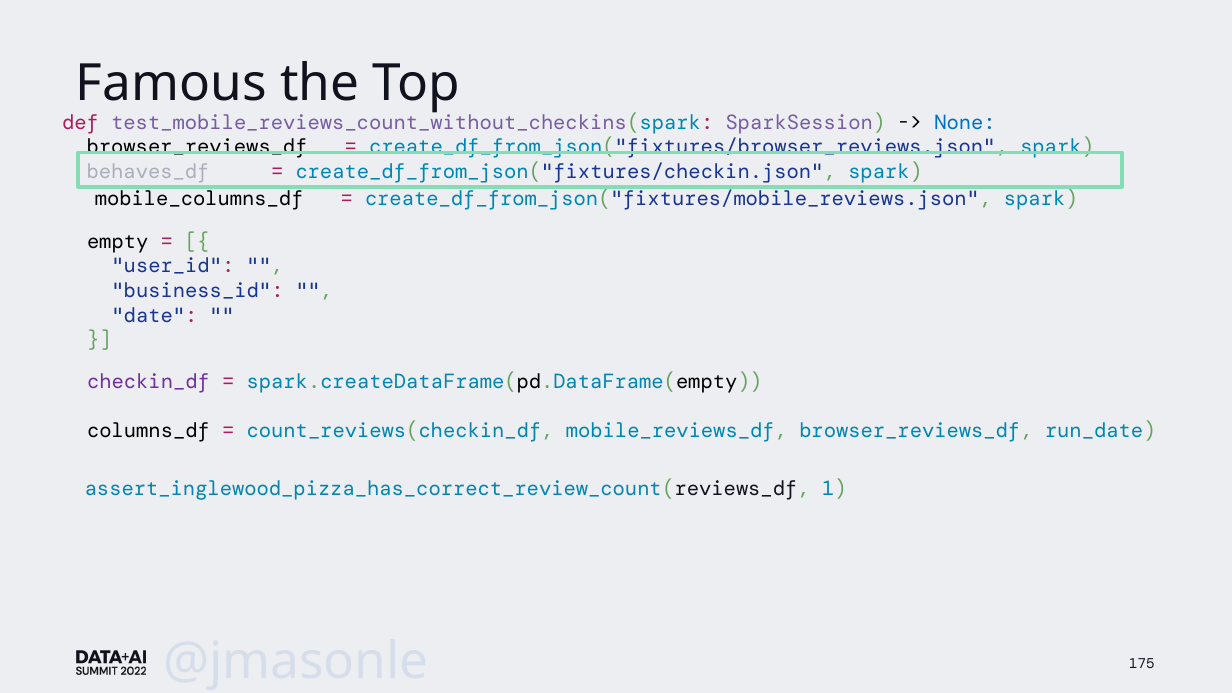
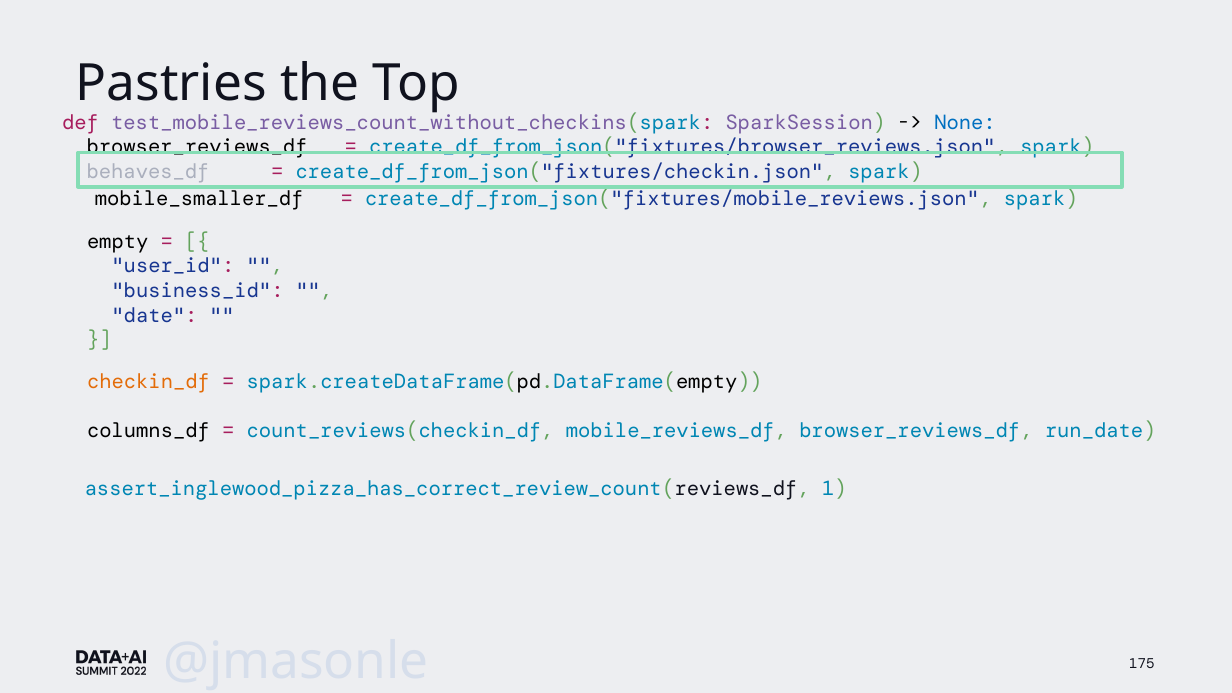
Famous: Famous -> Pastries (171, 83)
mobile_columns_df: mobile_columns_df -> mobile_smaller_df (199, 198)
checkin_df colour: purple -> orange (148, 382)
